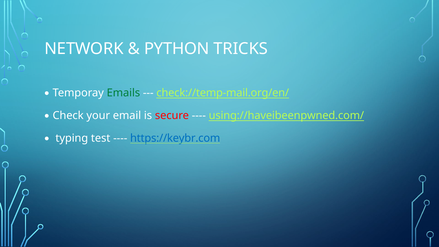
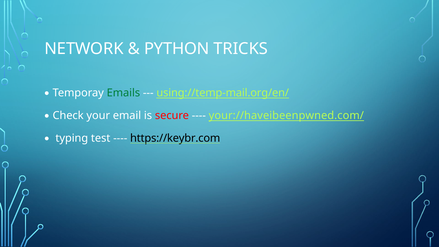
check://temp-mail.org/en/: check://temp-mail.org/en/ -> using://temp-mail.org/en/ (223, 93)
using://haveibeenpwned.com/: using://haveibeenpwned.com/ -> your://haveibeenpwned.com/ (286, 116)
https://keybr.com colour: blue -> black (175, 138)
